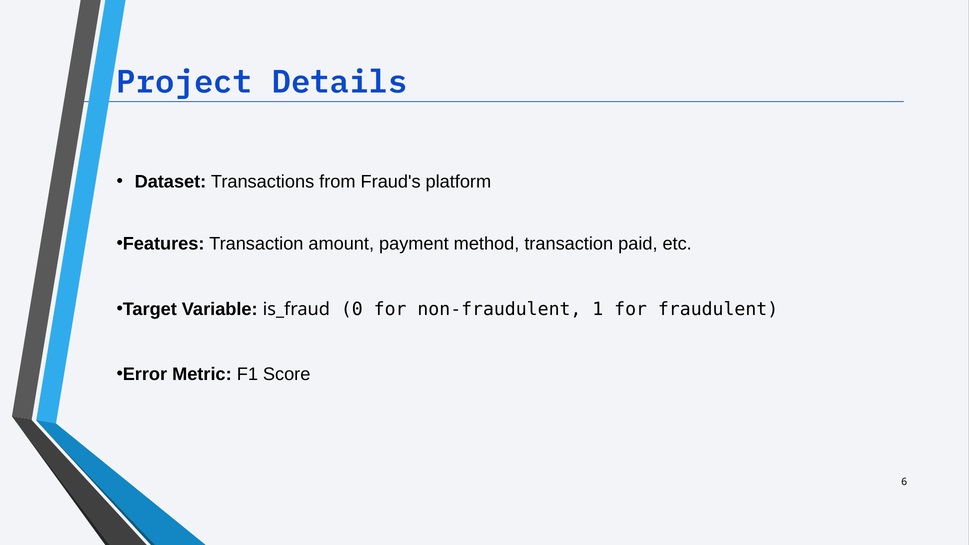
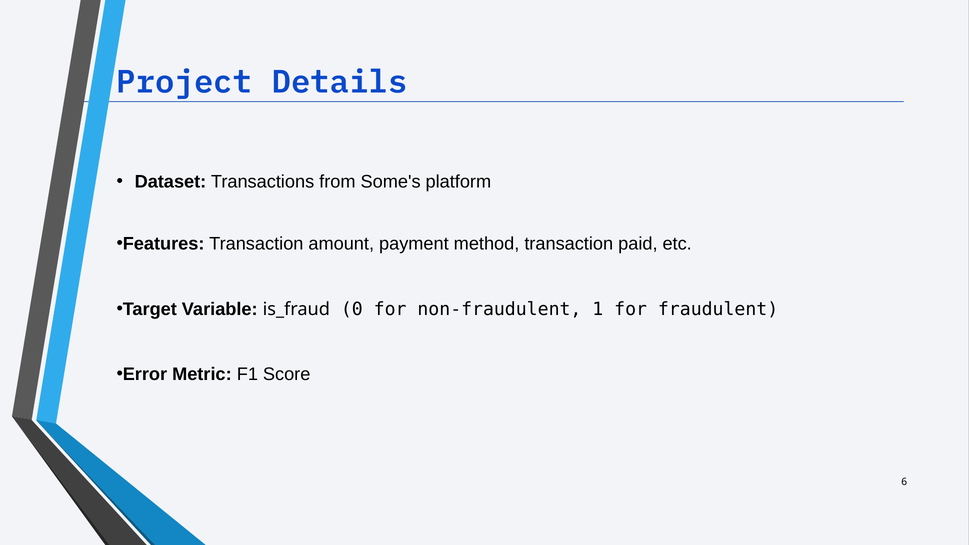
Fraud's: Fraud's -> Some's (391, 182)
